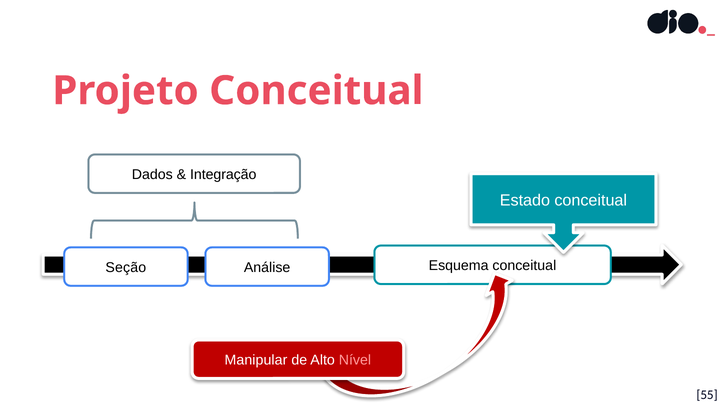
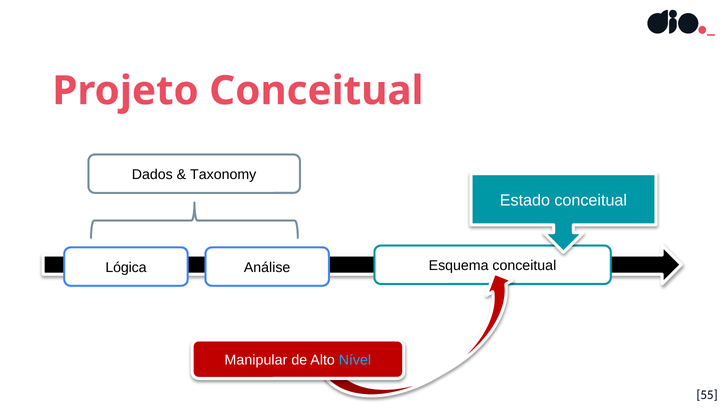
Integração: Integração -> Taxonomy (223, 174)
Seção: Seção -> Lógica (126, 267)
Nível colour: pink -> light blue (355, 360)
